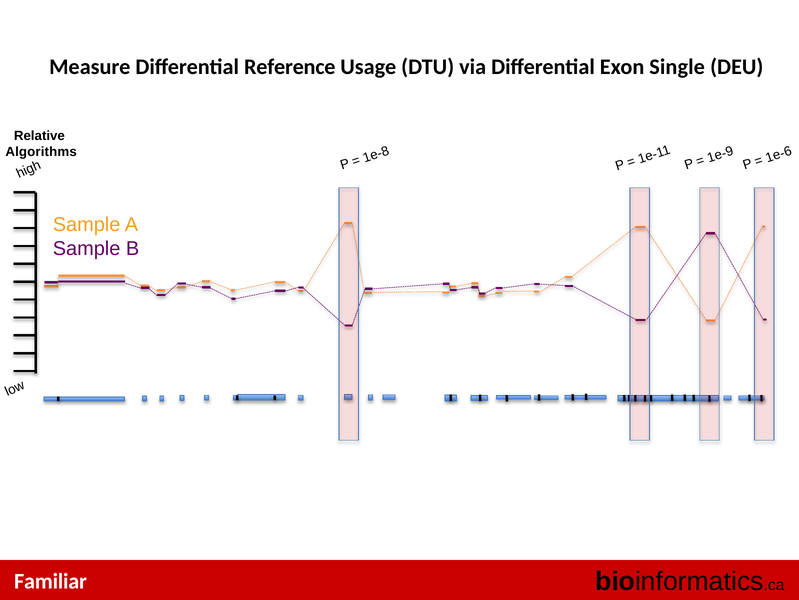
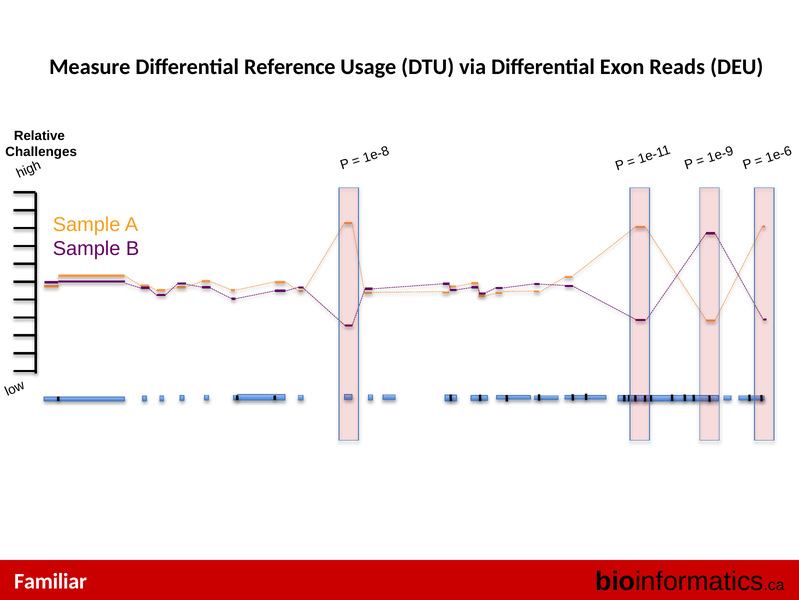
Single: Single -> Reads (677, 67)
Algorithms: Algorithms -> Challenges (41, 151)
